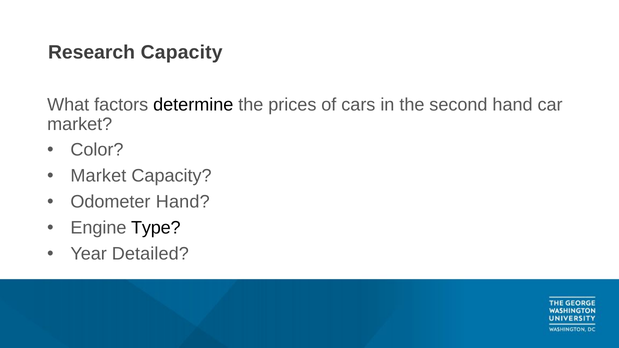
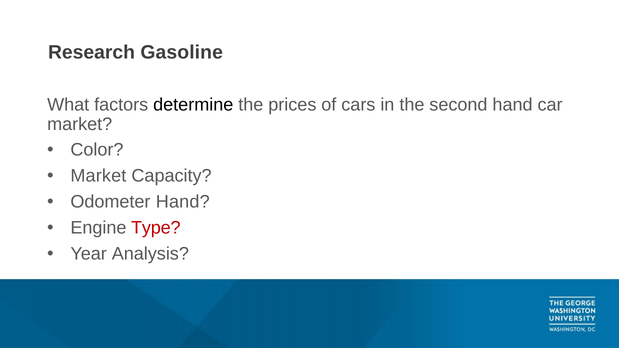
Research Capacity: Capacity -> Gasoline (182, 52)
Type colour: black -> red (156, 228)
Detailed: Detailed -> Analysis (150, 254)
